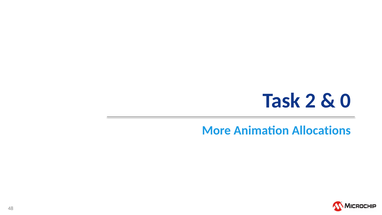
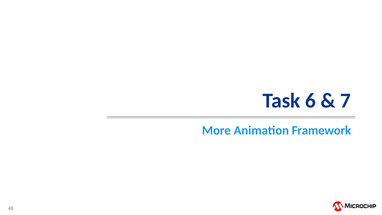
2: 2 -> 6 (310, 101)
0: 0 -> 7 (345, 101)
Allocations: Allocations -> Framework (321, 130)
